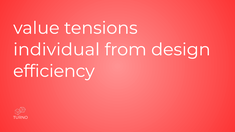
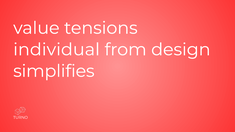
efficiency: efficiency -> simplifies (54, 71)
